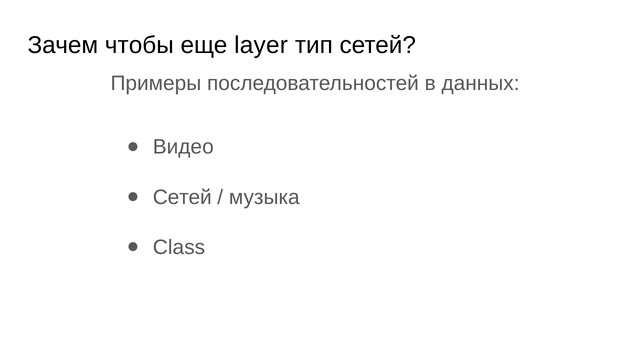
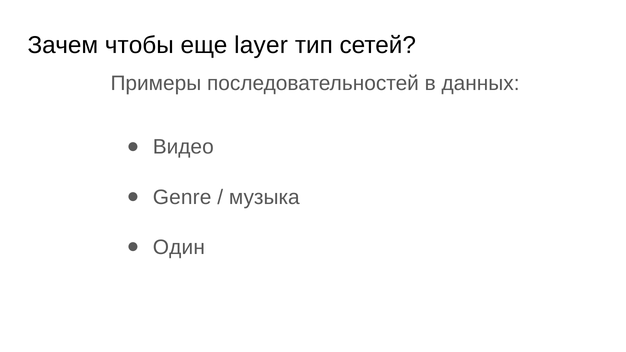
Сетей: Сетей -> Genre (182, 197)
Class: Class -> Один (179, 247)
